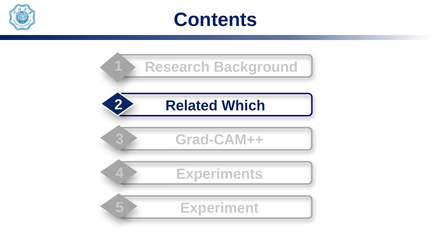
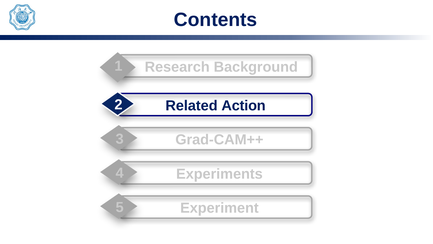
Which: Which -> Action (244, 105)
